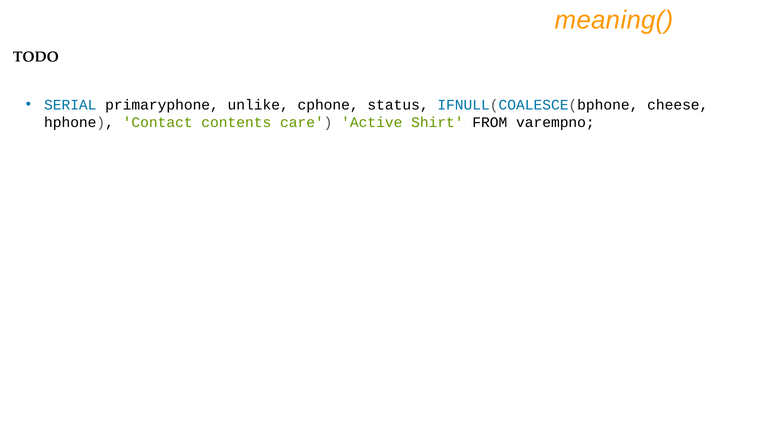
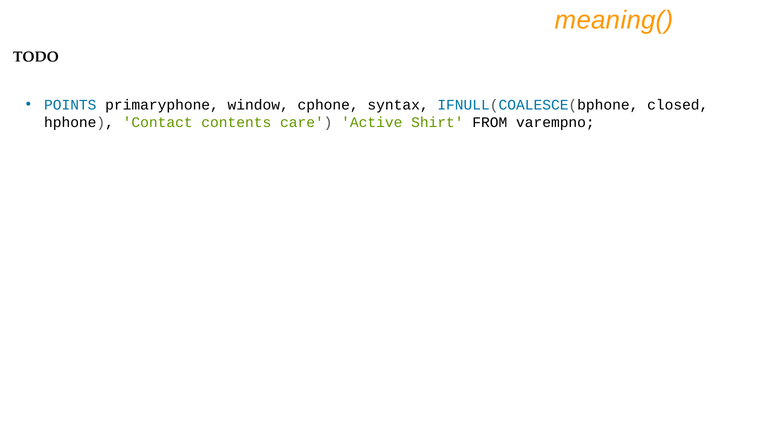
SERIAL: SERIAL -> POINTS (70, 105)
unlike: unlike -> window (258, 105)
status: status -> syntax (398, 105)
cheese: cheese -> closed (678, 105)
